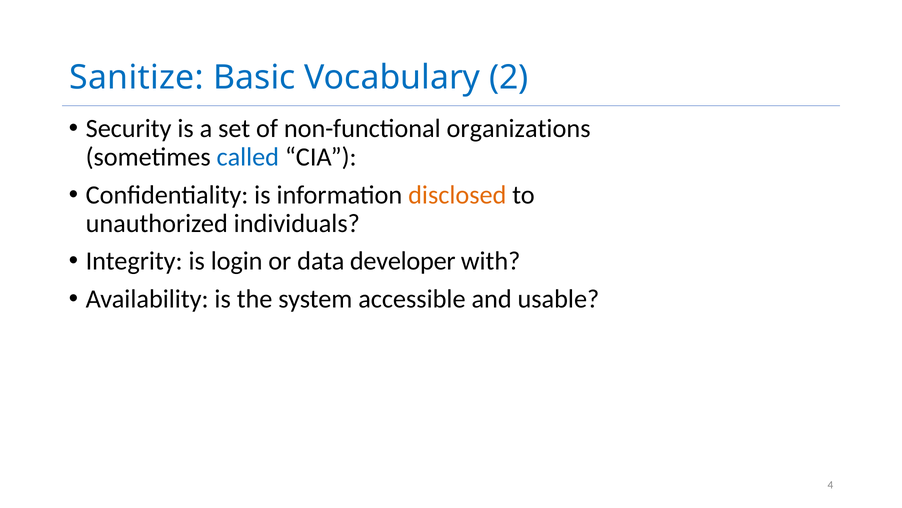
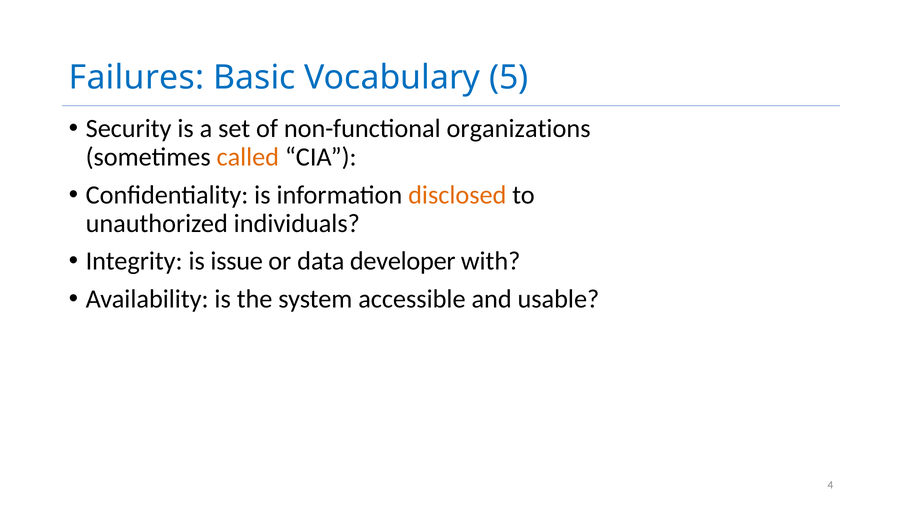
Sanitize: Sanitize -> Failures (137, 78)
2: 2 -> 5 (509, 78)
called colour: blue -> orange (248, 157)
login: login -> issue (237, 261)
